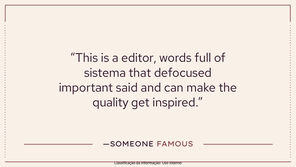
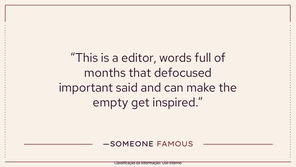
sistema: sistema -> months (105, 73)
quality: quality -> empty (110, 102)
